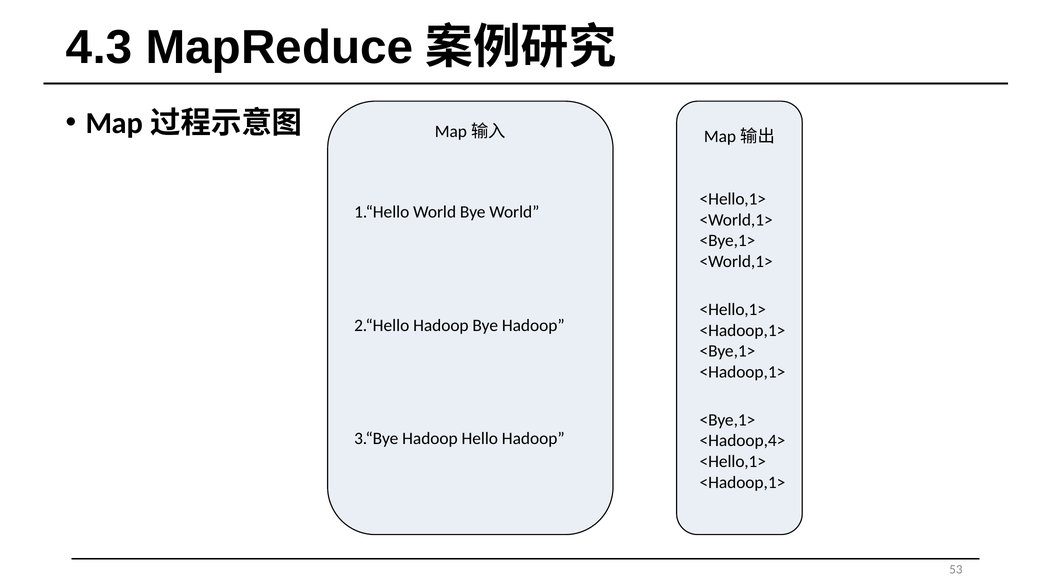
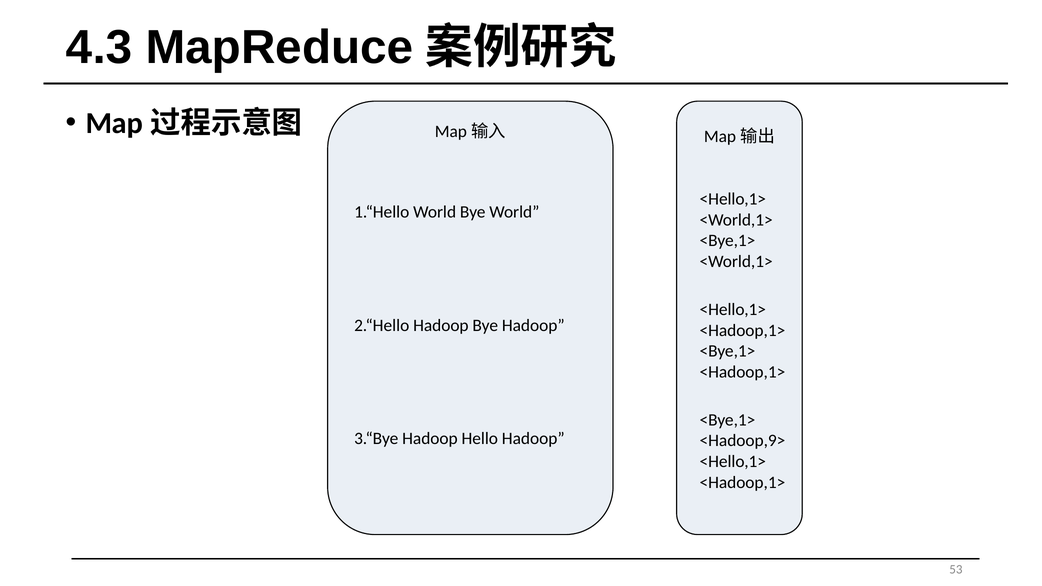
<Hadoop,4>: <Hadoop,4> -> <Hadoop,9> (742, 441)
